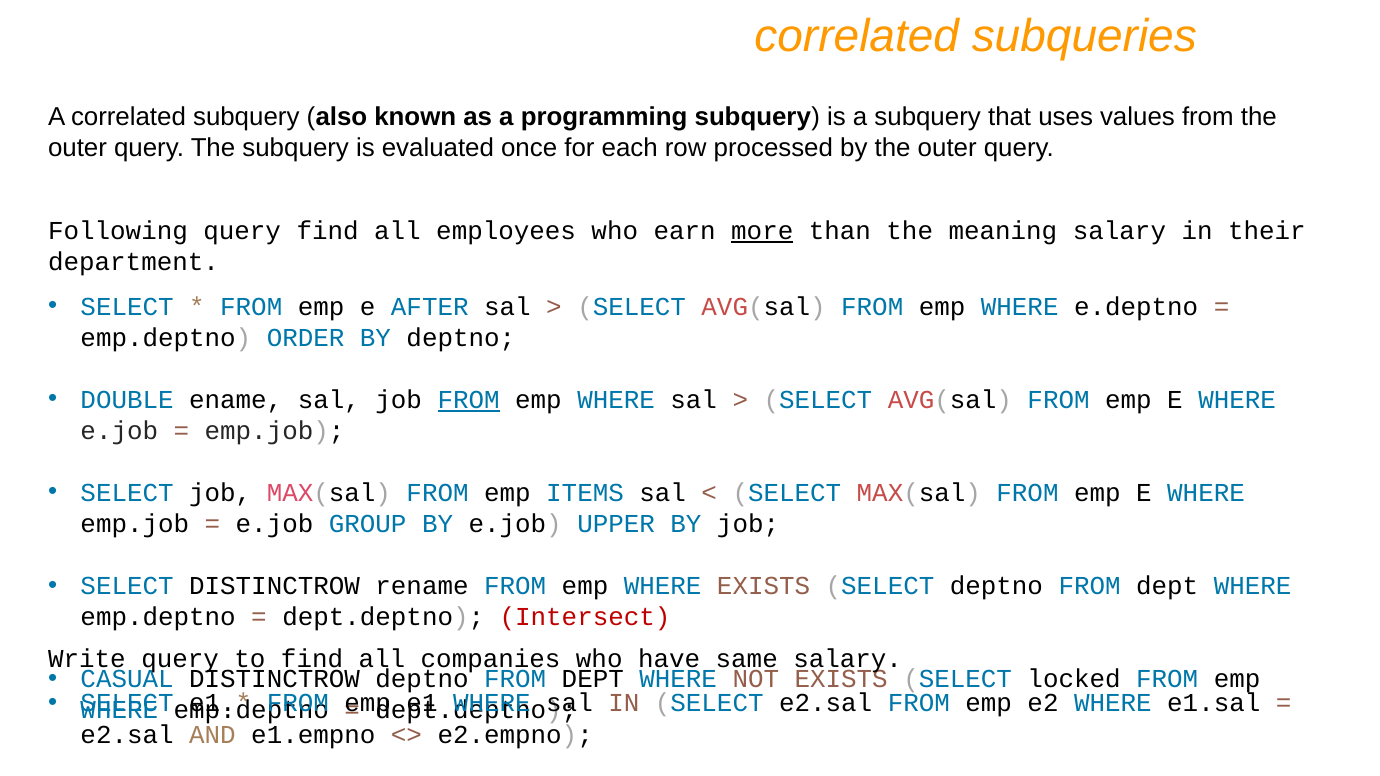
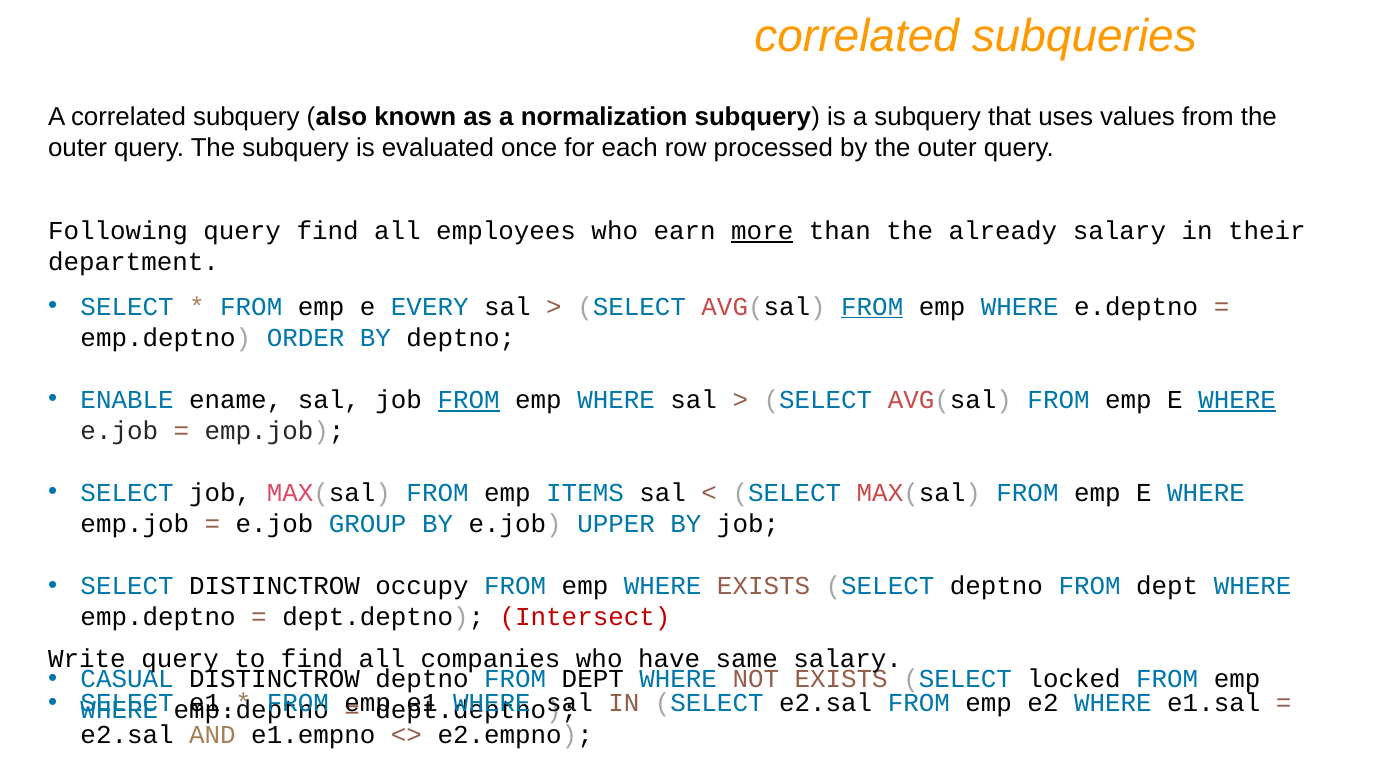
programming: programming -> normalization (604, 117)
meaning: meaning -> already (1003, 231)
AFTER: AFTER -> EVERY (430, 307)
FROM underline: none -> present (872, 307)
DOUBLE: DOUBLE -> ENABLE (127, 400)
WHERE underline: none -> present (1237, 400)
rename: rename -> occupy (422, 586)
